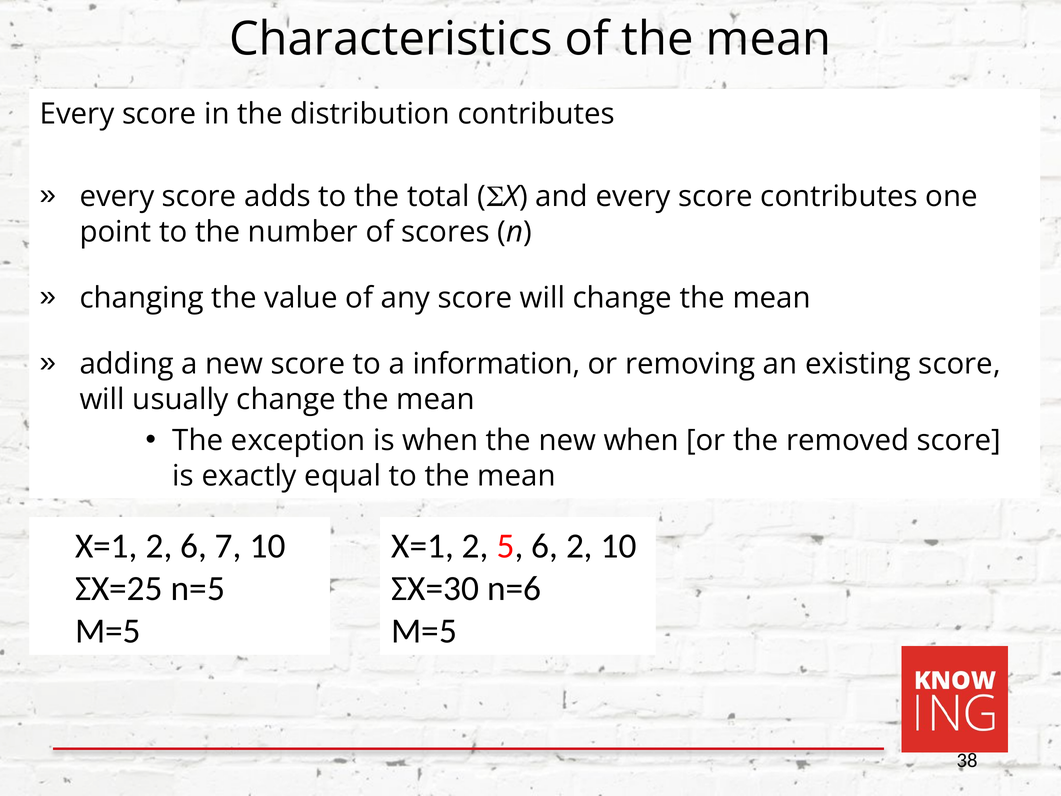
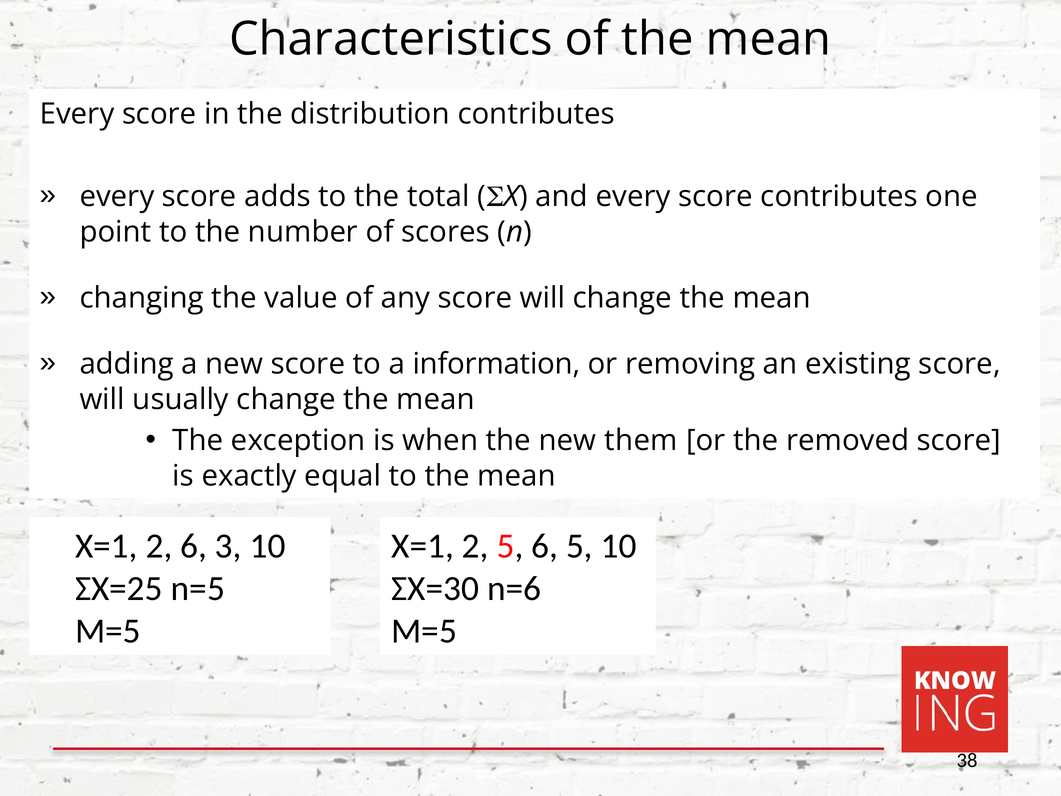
new when: when -> them (641, 440)
7: 7 -> 3 (228, 546)
6 2: 2 -> 5 (579, 546)
